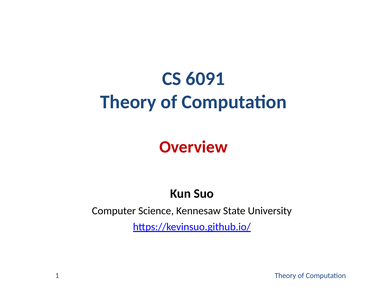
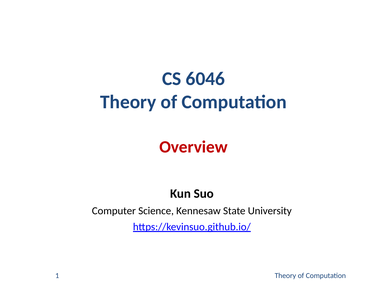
6091: 6091 -> 6046 (205, 79)
